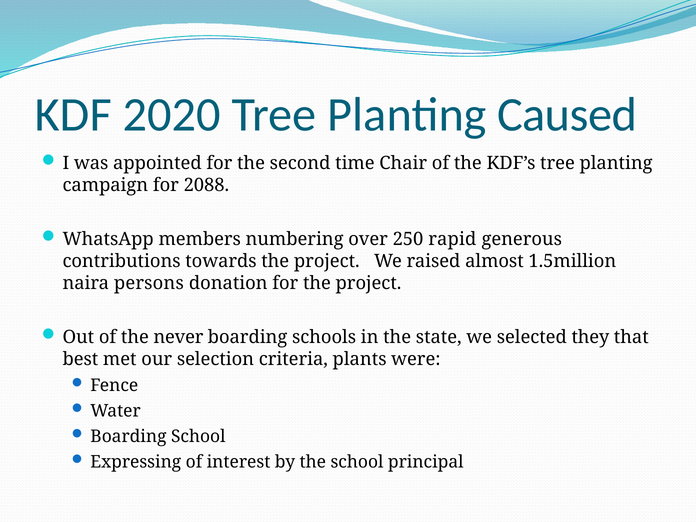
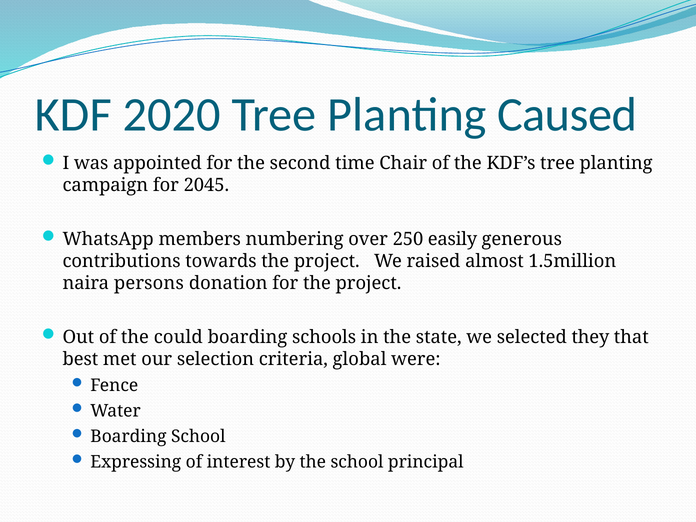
2088: 2088 -> 2045 (206, 185)
rapid: rapid -> easily (453, 239)
never: never -> could (178, 337)
plants: plants -> global (360, 359)
